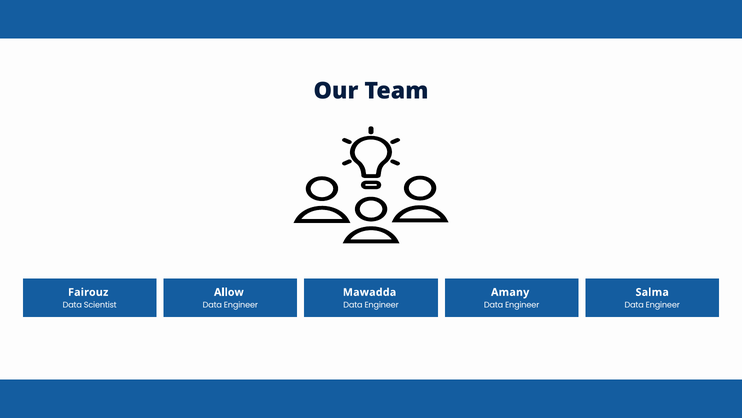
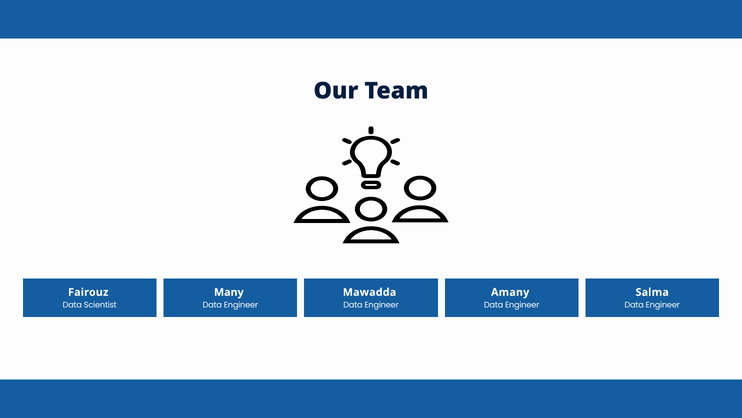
Allow: Allow -> Many (229, 292)
